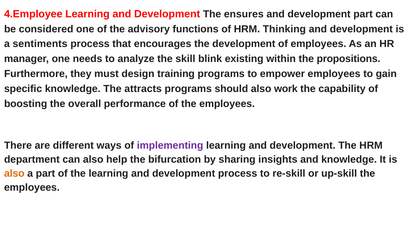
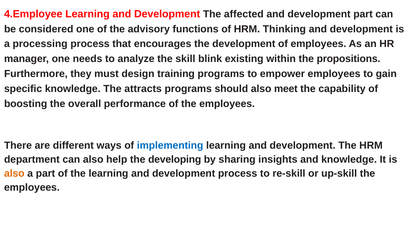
ensures: ensures -> affected (244, 14)
sentiments: sentiments -> processing (40, 44)
work: work -> meet (286, 89)
implementing colour: purple -> blue (170, 145)
bifurcation: bifurcation -> developing (175, 159)
